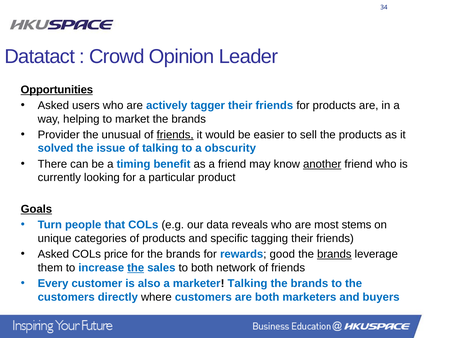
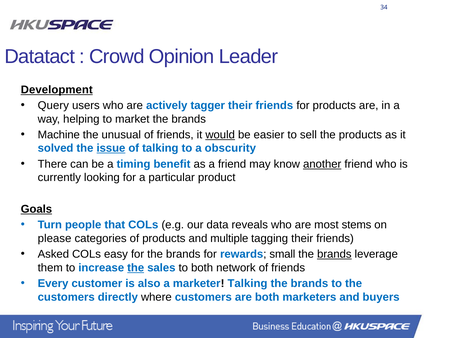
Opportunities: Opportunities -> Development (57, 90)
Asked: Asked -> Query (53, 106)
Provider: Provider -> Machine (59, 135)
friends underline: present -> none (175, 135)
would underline: none -> present (220, 135)
issue underline: none -> present (111, 148)
unique: unique -> please (55, 239)
specific: specific -> multiple (229, 239)
price: price -> easy (116, 254)
good: good -> small (282, 254)
